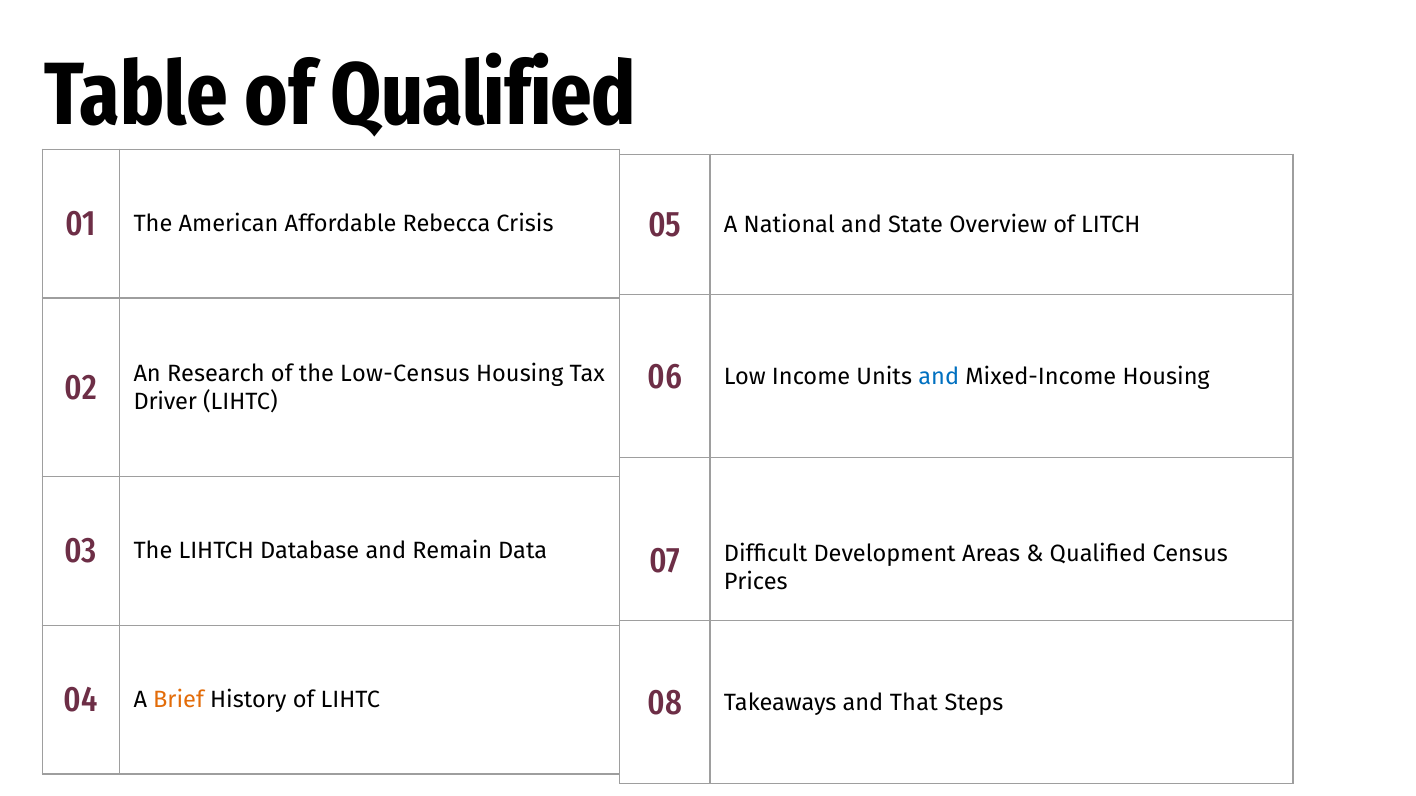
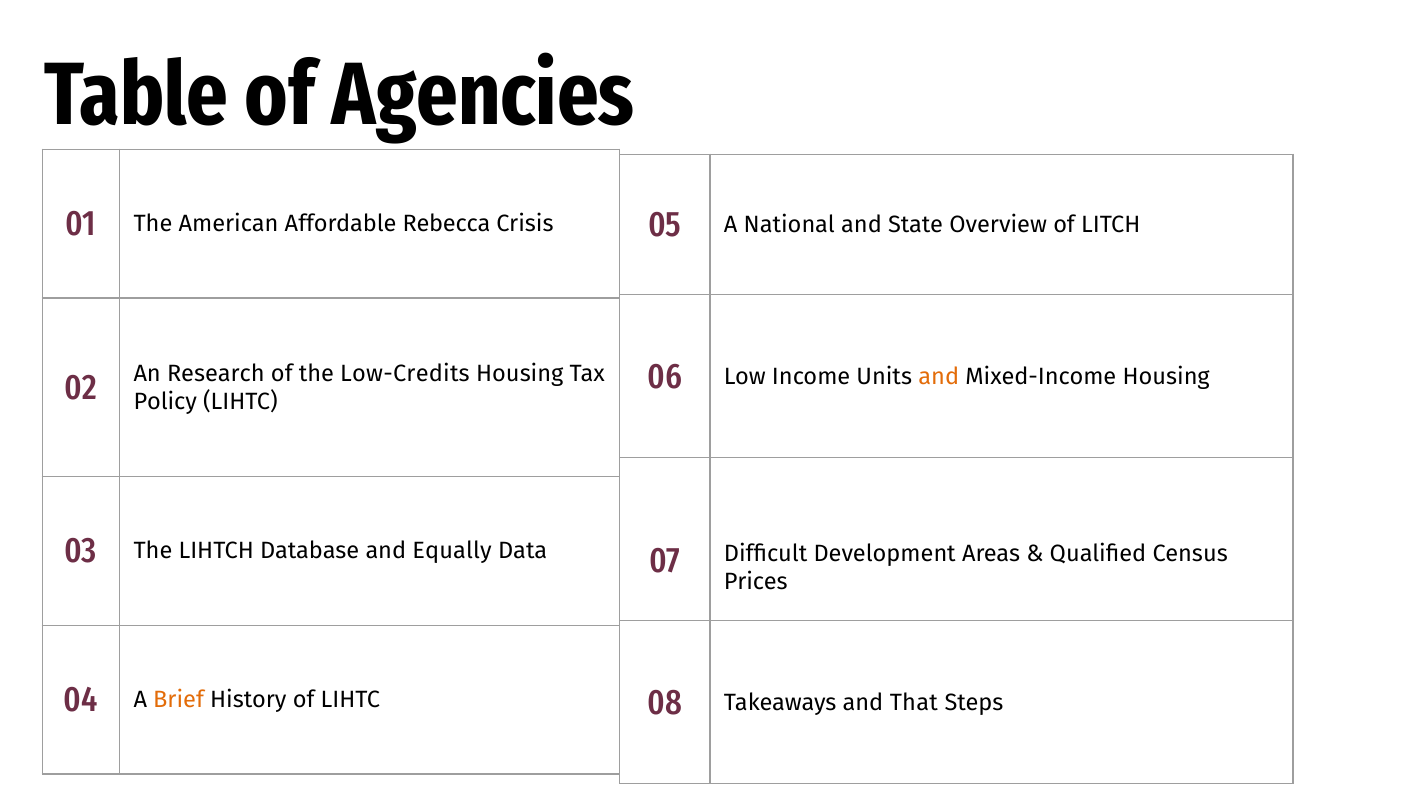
of Qualified: Qualified -> Agencies (483, 95)
and colour: blue -> orange (939, 377)
Low-Census: Low-Census -> Low-Credits (405, 373)
Driver: Driver -> Policy (165, 402)
Remain: Remain -> Equally (452, 551)
